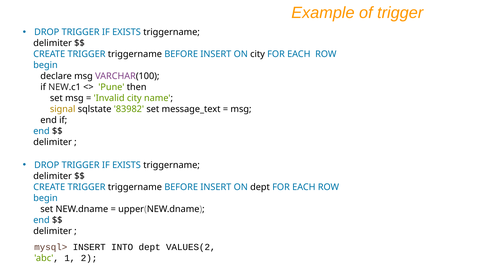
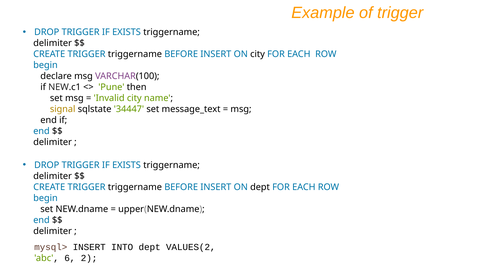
83982: 83982 -> 34447 (129, 109)
1: 1 -> 6 (70, 258)
